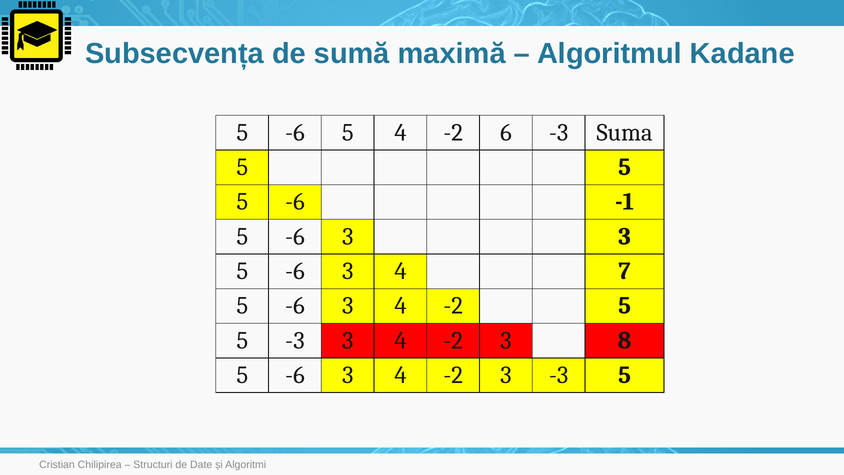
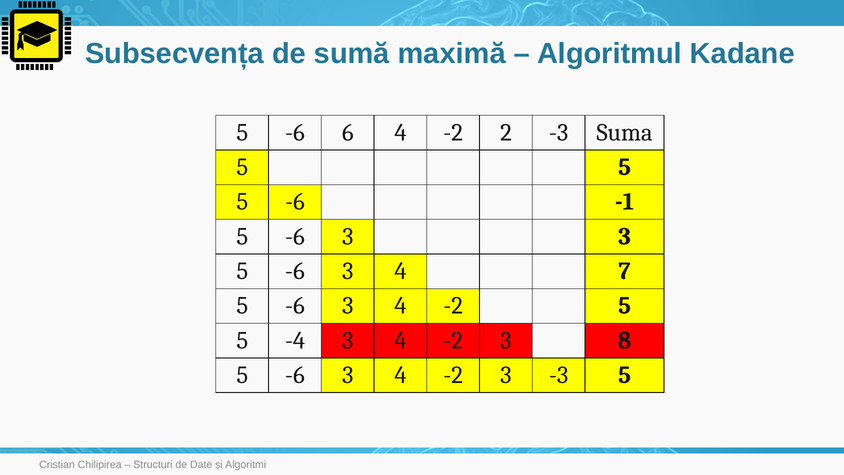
-6 5: 5 -> 6 (348, 132)
6: 6 -> 2 (506, 132)
5 -3: -3 -> -4 (295, 340)
